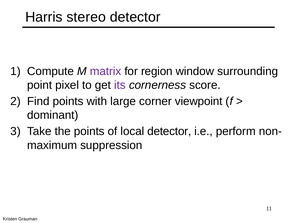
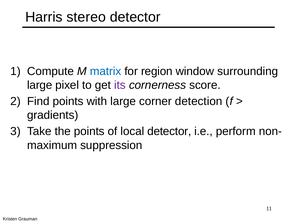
matrix colour: purple -> blue (106, 71)
point: point -> large (40, 85)
viewpoint: viewpoint -> detection (199, 101)
dominant: dominant -> gradients (53, 115)
